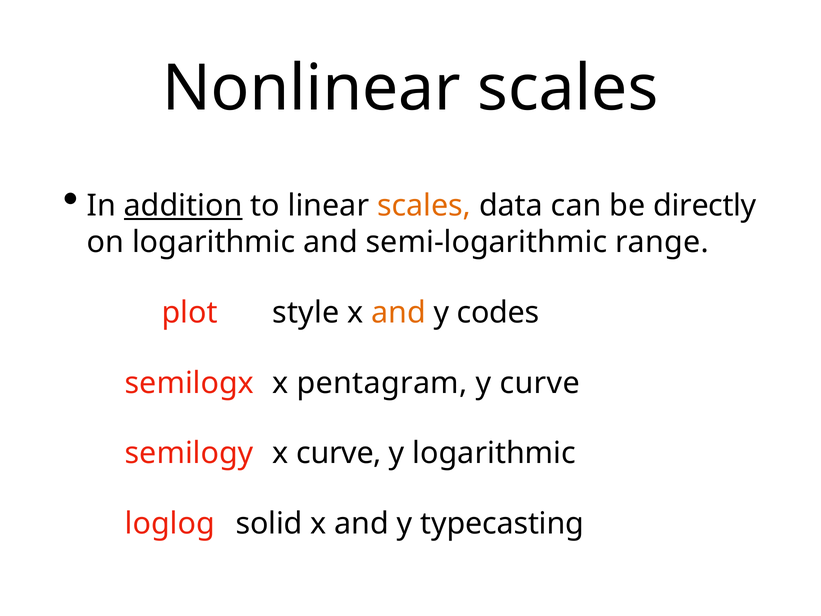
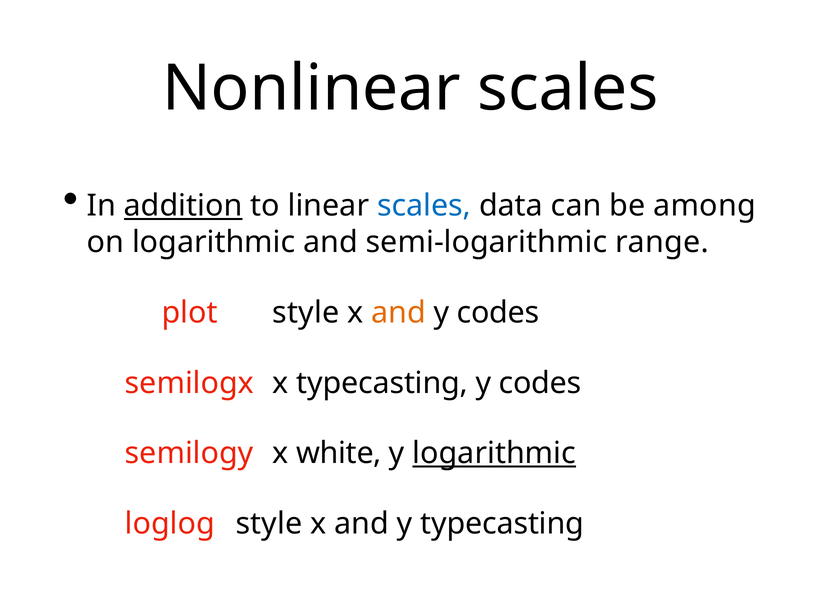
scales colour: orange -> blue (424, 206)
directly: directly -> among (705, 206)
x pentagram: pentagram -> typecasting (382, 383)
curve: curve -> codes (540, 383)
x curve: curve -> white (339, 453)
logarithmic underline: none -> present (494, 453)
loglog solid: solid -> style (269, 523)
